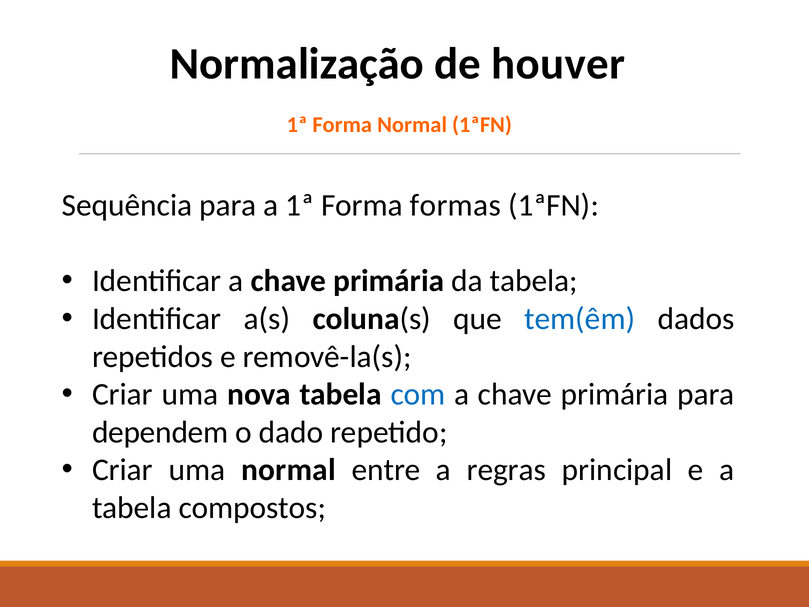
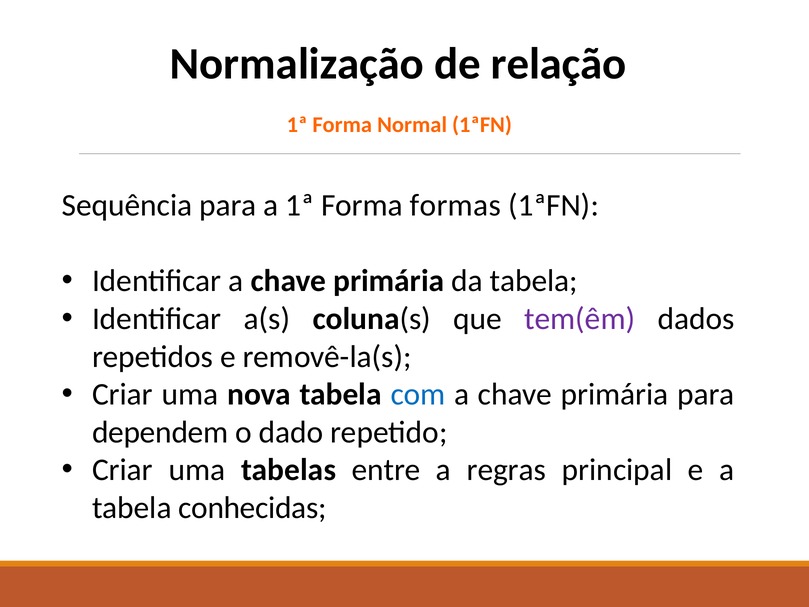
houver: houver -> relação (559, 64)
tem(êm colour: blue -> purple (580, 319)
uma normal: normal -> tabelas (289, 470)
compostos: compostos -> conhecidas (252, 508)
